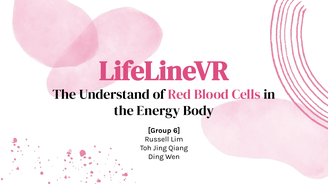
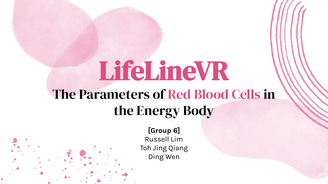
Understand: Understand -> Parameters (114, 95)
